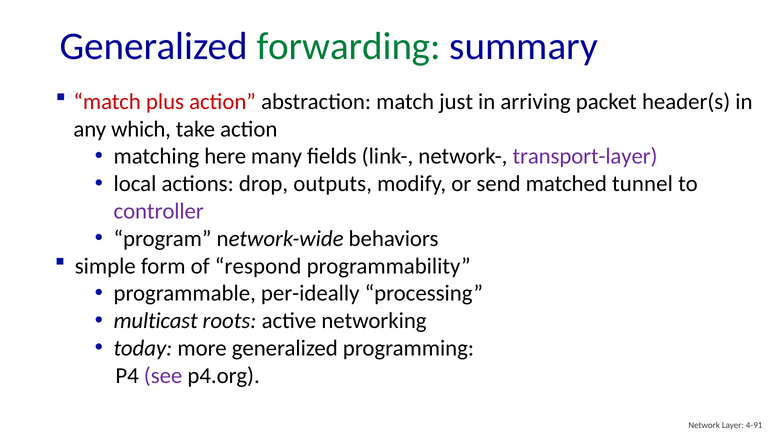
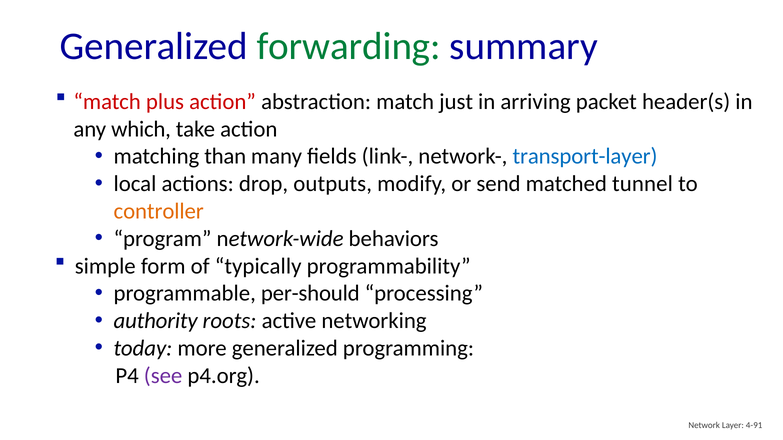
here: here -> than (225, 157)
transport-layer colour: purple -> blue (585, 157)
controller colour: purple -> orange (159, 211)
respond: respond -> typically (258, 266)
per-ideally: per-ideally -> per-should (310, 294)
multicast: multicast -> authority (156, 321)
